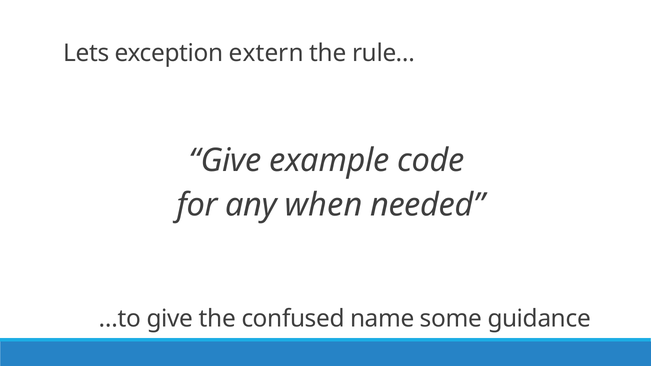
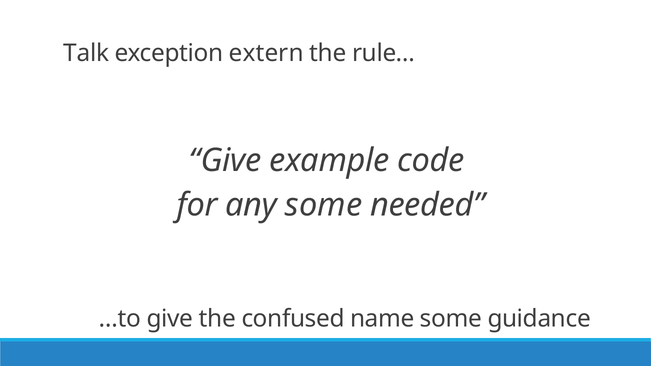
Lets: Lets -> Talk (86, 53)
any when: when -> some (324, 205)
